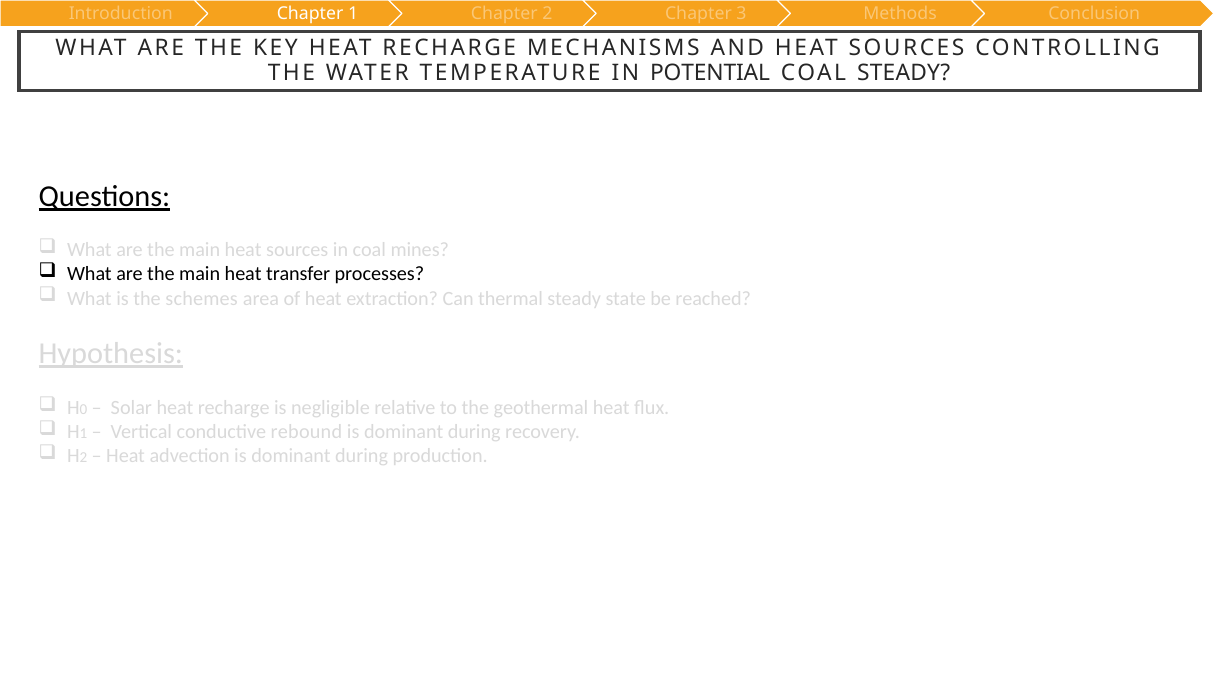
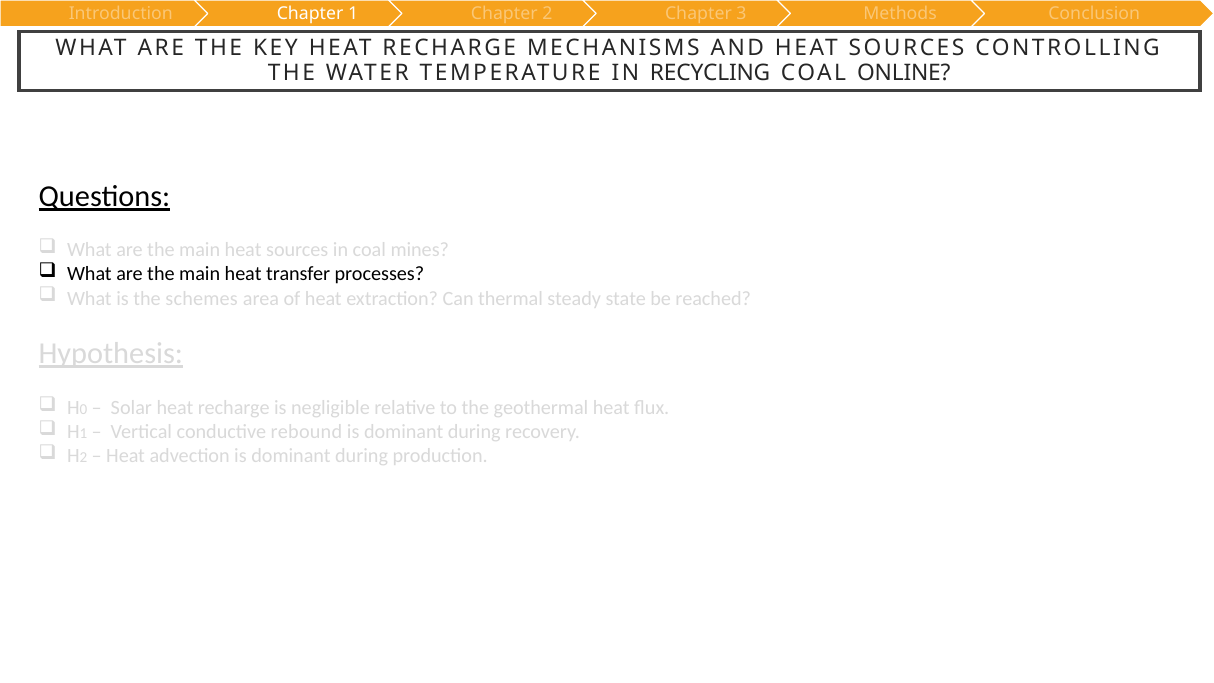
POTENTIAL: POTENTIAL -> RECYCLING (710, 73)
COAL STEADY: STEADY -> ONLINE (904, 73)
